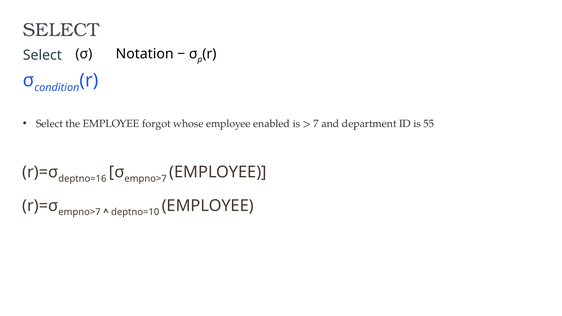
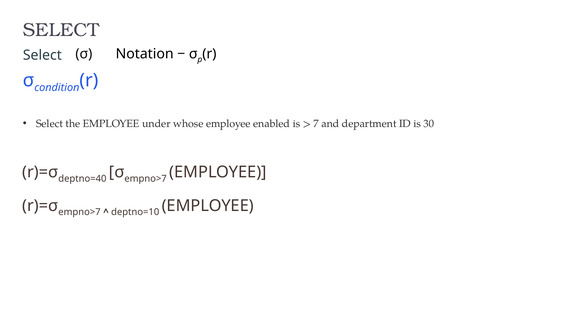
forgot: forgot -> under (156, 124)
55: 55 -> 30 (429, 124)
deptno=16: deptno=16 -> deptno=40 (82, 179)
